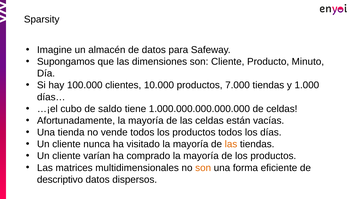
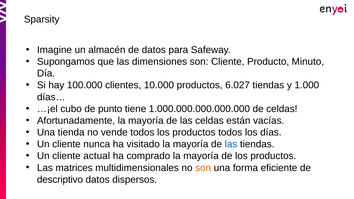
7.000: 7.000 -> 6.027 (238, 85)
saldo: saldo -> punto (110, 109)
las colour: orange -> blue (231, 144)
varían: varían -> actual (97, 156)
